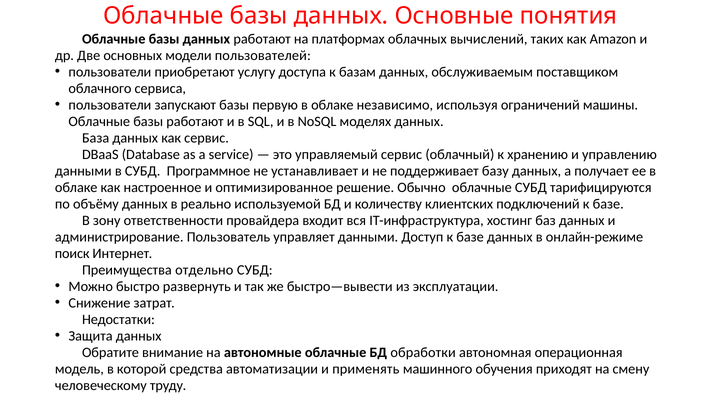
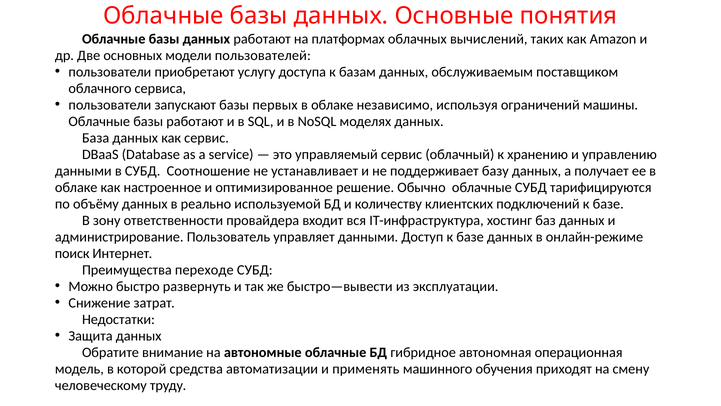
первую: первую -> первых (275, 105)
Программное: Программное -> Соотношение (208, 171)
отдельно: отдельно -> переходе (204, 270)
обработки: обработки -> гибридное (423, 352)
